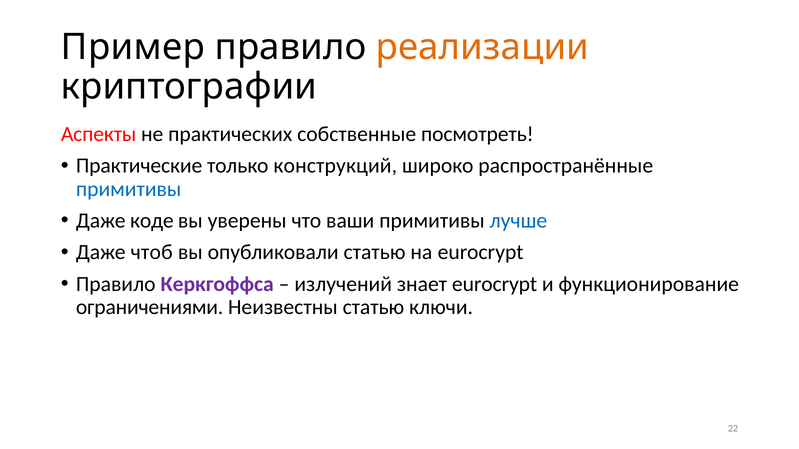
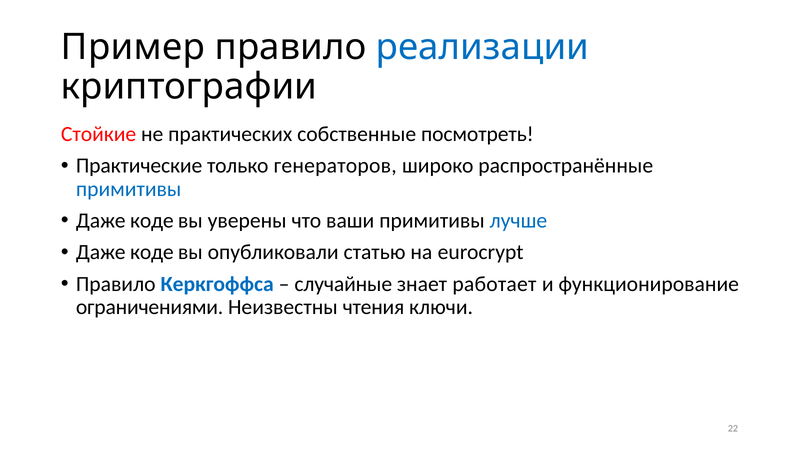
реализации colour: orange -> blue (482, 47)
Аспекты: Аспекты -> Стойкие (99, 134)
конструкций: конструкций -> генераторов (335, 166)
чтоб: чтоб -> коде (152, 253)
Керкгоффса colour: purple -> blue (217, 284)
излучений: излучений -> случайные (343, 284)
знает eurocrypt: eurocrypt -> работает (494, 284)
Неизвестны статью: статью -> чтения (373, 308)
